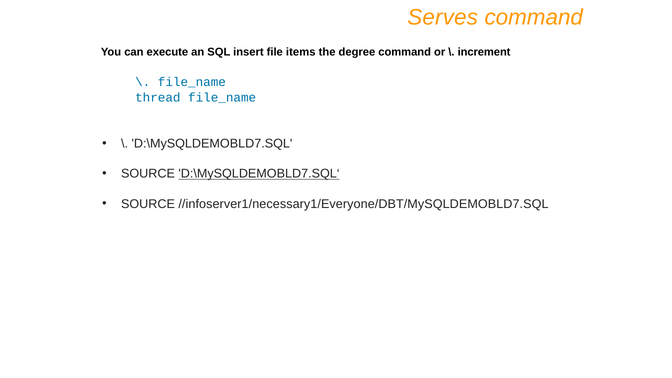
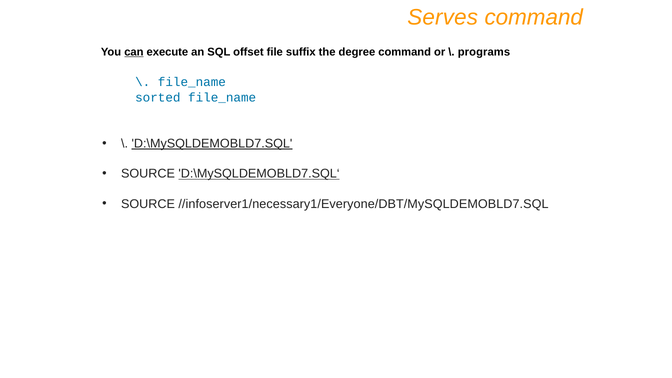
can underline: none -> present (134, 52)
insert: insert -> offset (248, 52)
items: items -> suffix (301, 52)
increment: increment -> programs (484, 52)
thread: thread -> sorted (158, 97)
D:\MySQLDEMOBLD7.SQL underline: none -> present (212, 144)
